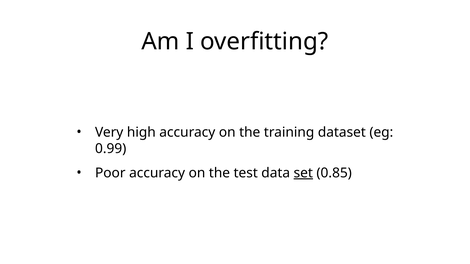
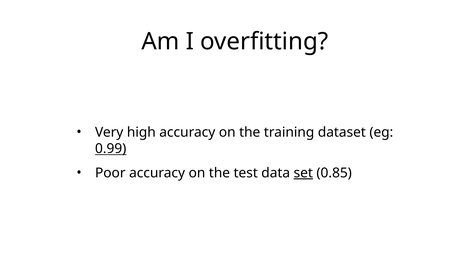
0.99 underline: none -> present (111, 149)
